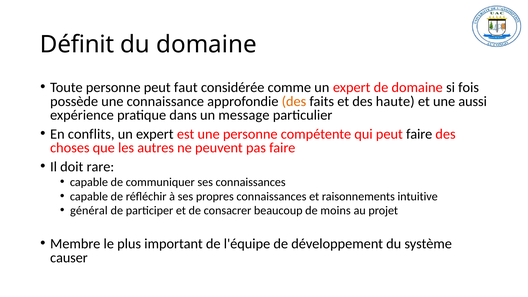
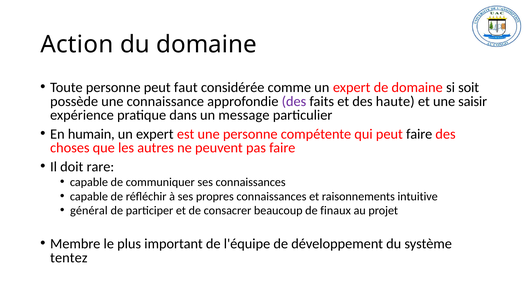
Définit: Définit -> Action (77, 44)
fois: fois -> soit (469, 87)
des colour: orange -> purple (294, 101)
aussi: aussi -> saisir (473, 101)
conflits: conflits -> humain (91, 134)
moins: moins -> finaux (336, 211)
causer: causer -> tentez (69, 258)
